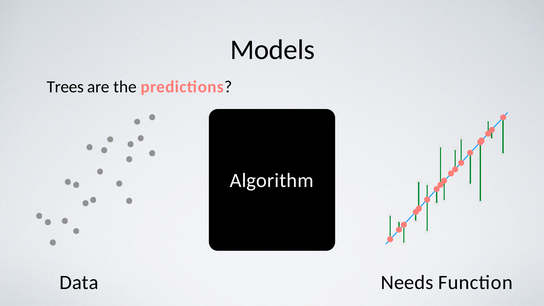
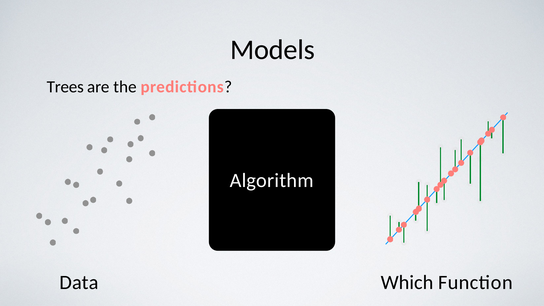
Needs: Needs -> Which (407, 283)
